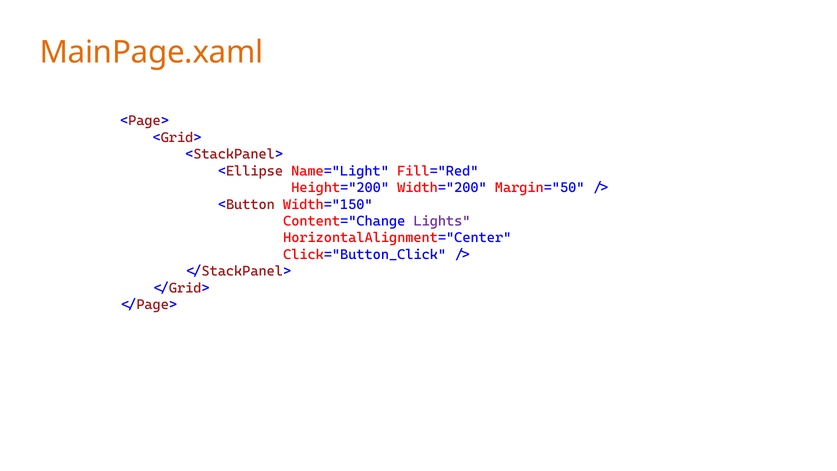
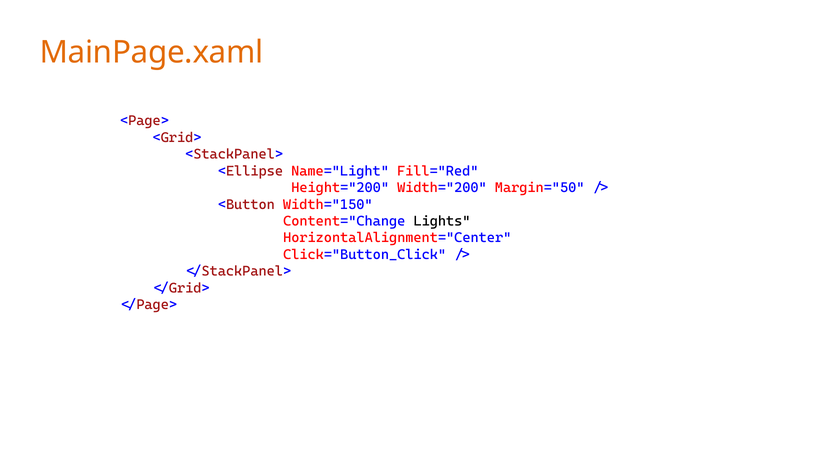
Lights colour: purple -> black (442, 221)
